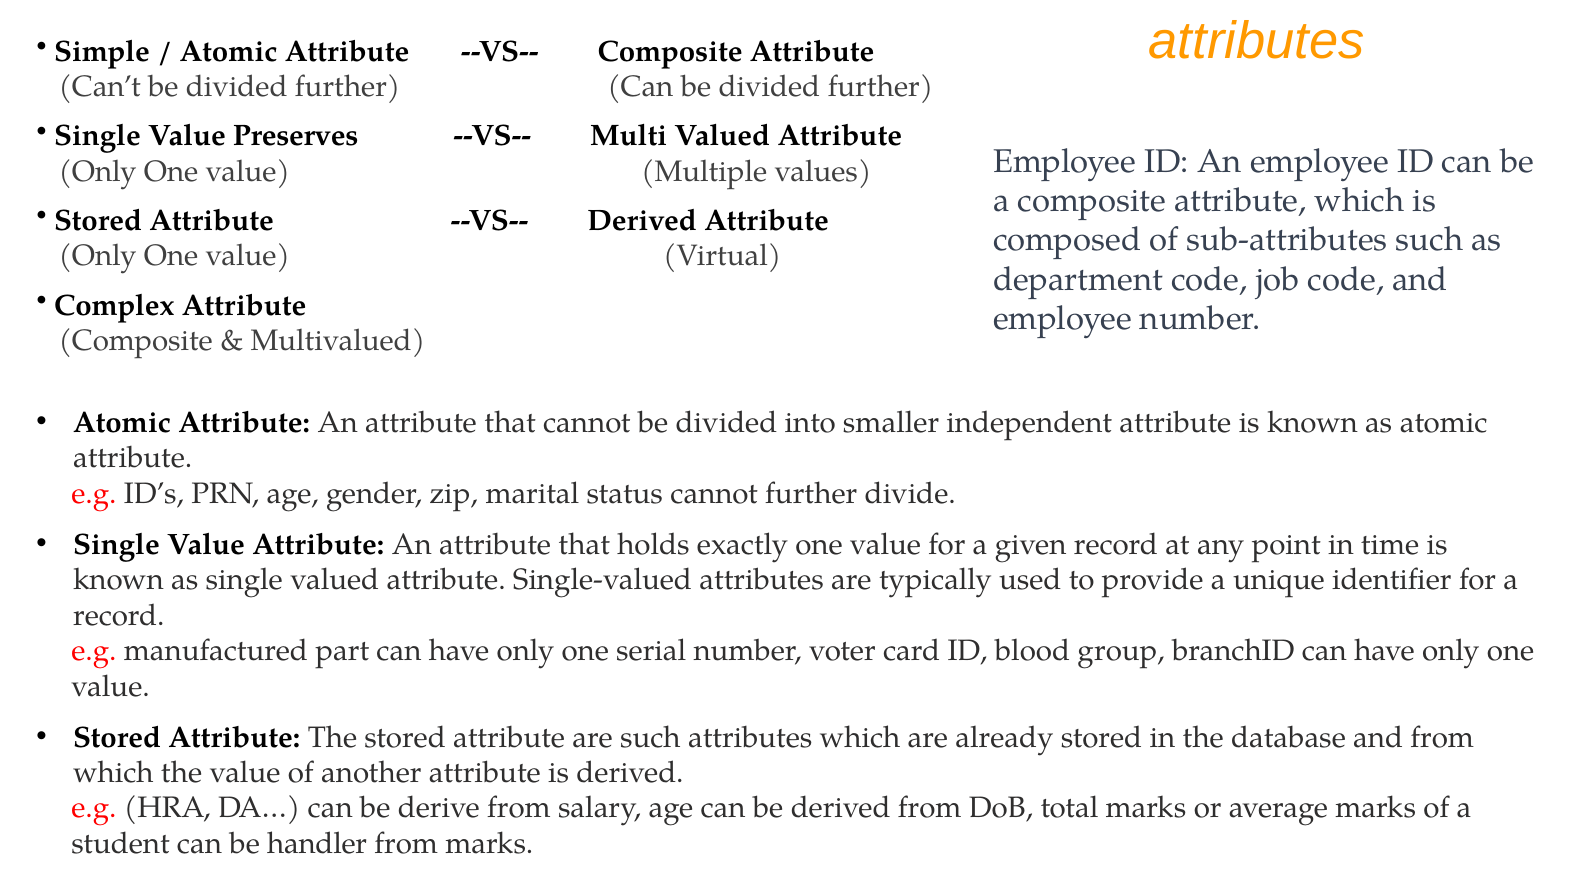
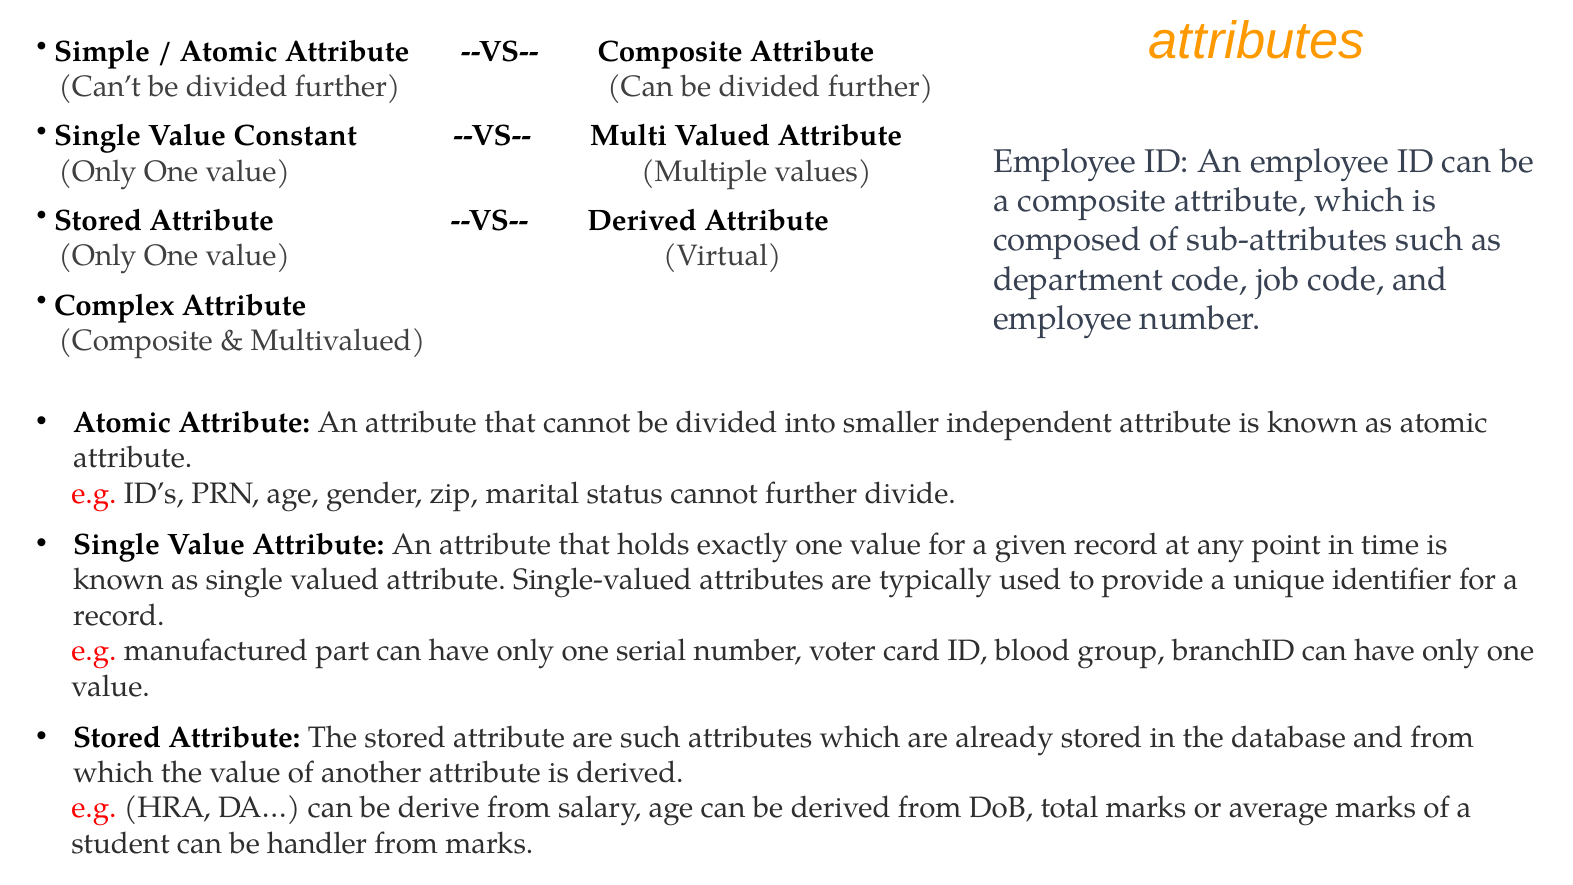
Preserves: Preserves -> Constant (295, 136)
